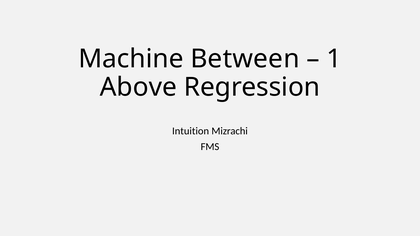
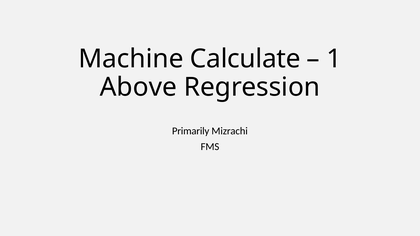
Between: Between -> Calculate (245, 59)
Intuition: Intuition -> Primarily (191, 131)
